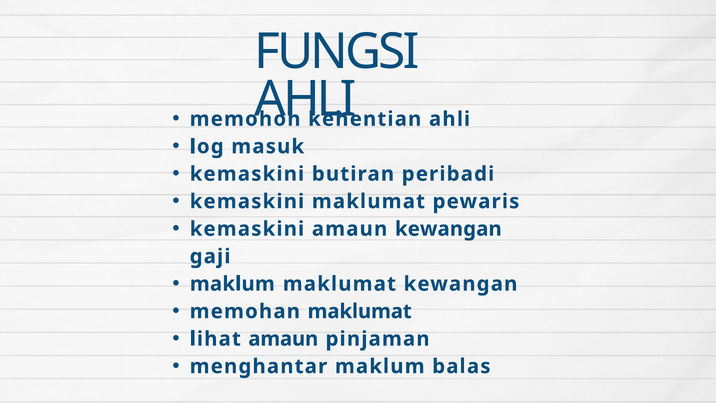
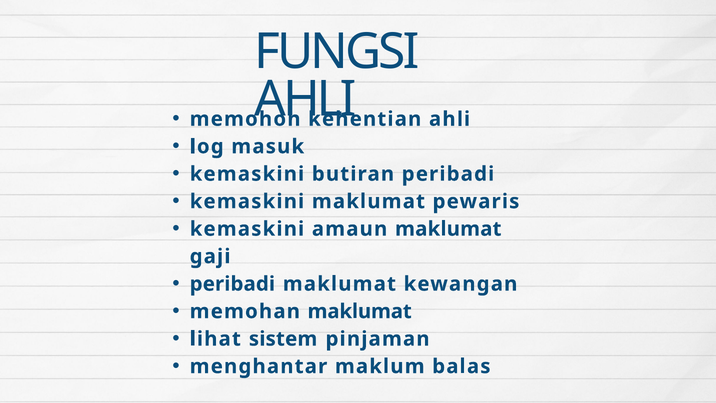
amaun kewangan: kewangan -> maklumat (448, 229)
maklum: maklum -> peribadi (232, 284)
lihat amaun: amaun -> sistem (283, 339)
